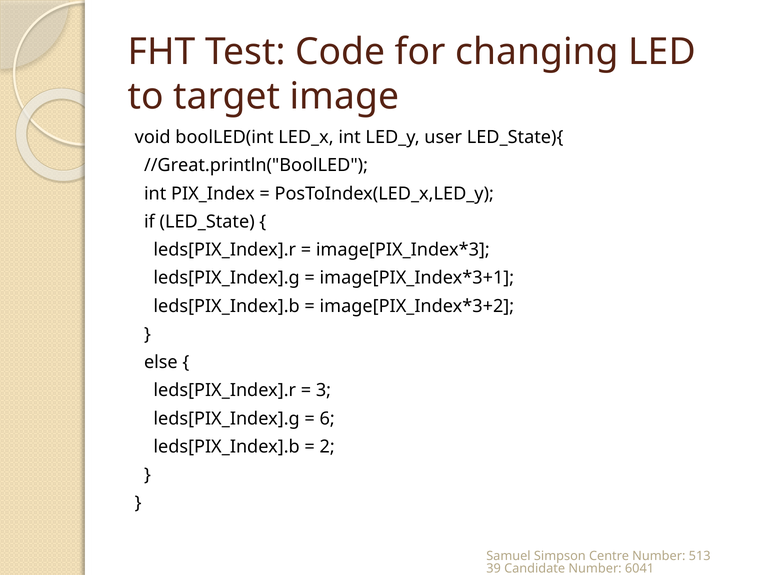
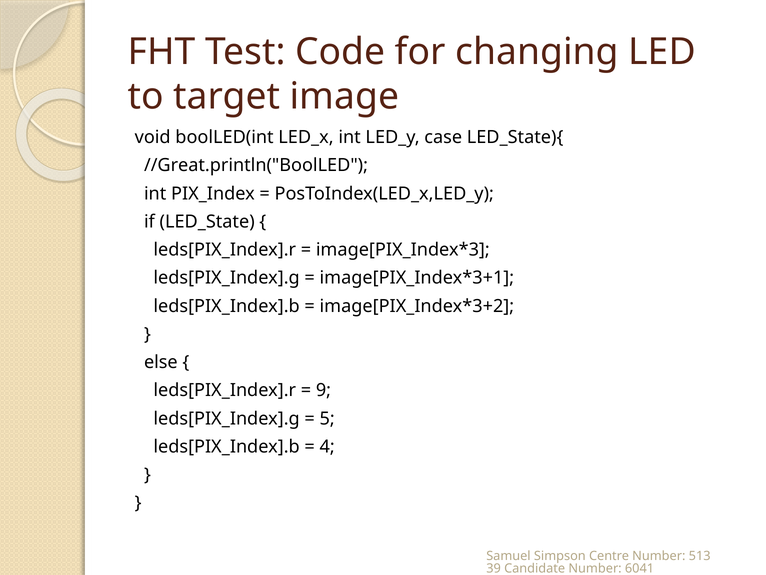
user: user -> case (443, 137)
3: 3 -> 9 (323, 390)
6: 6 -> 5 (327, 418)
2: 2 -> 4 (327, 446)
